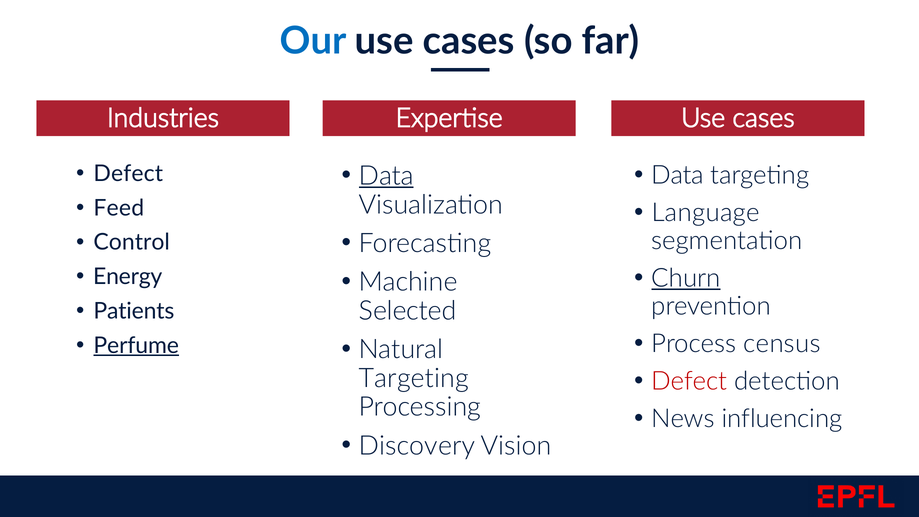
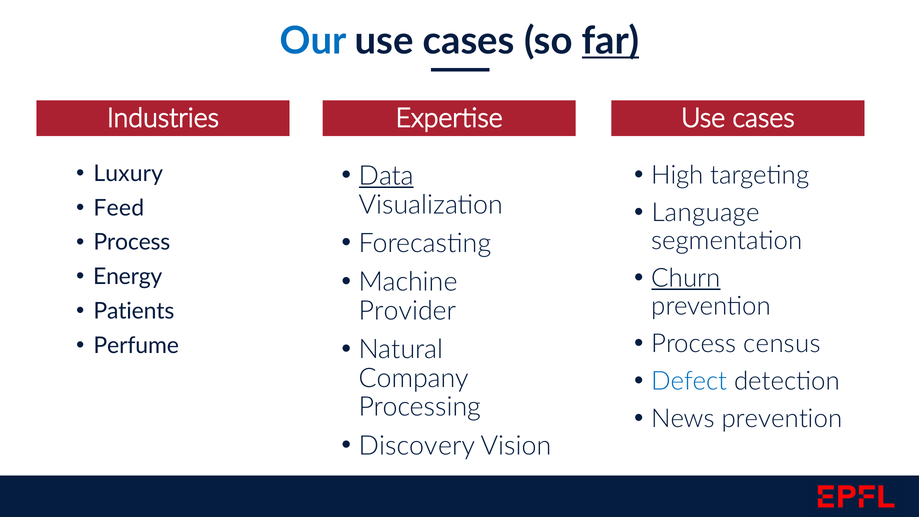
far underline: none -> present (611, 41)
Defect: Defect -> Luxury (128, 174)
Data: Data -> High (678, 175)
Control: Control -> Process (132, 242)
Selected: Selected -> Provider (408, 311)
Perfume underline: present -> none (136, 346)
Targeting: Targeting -> Company (414, 378)
Defect colour: red -> blue (689, 381)
News influencing: influencing -> prevention (782, 419)
